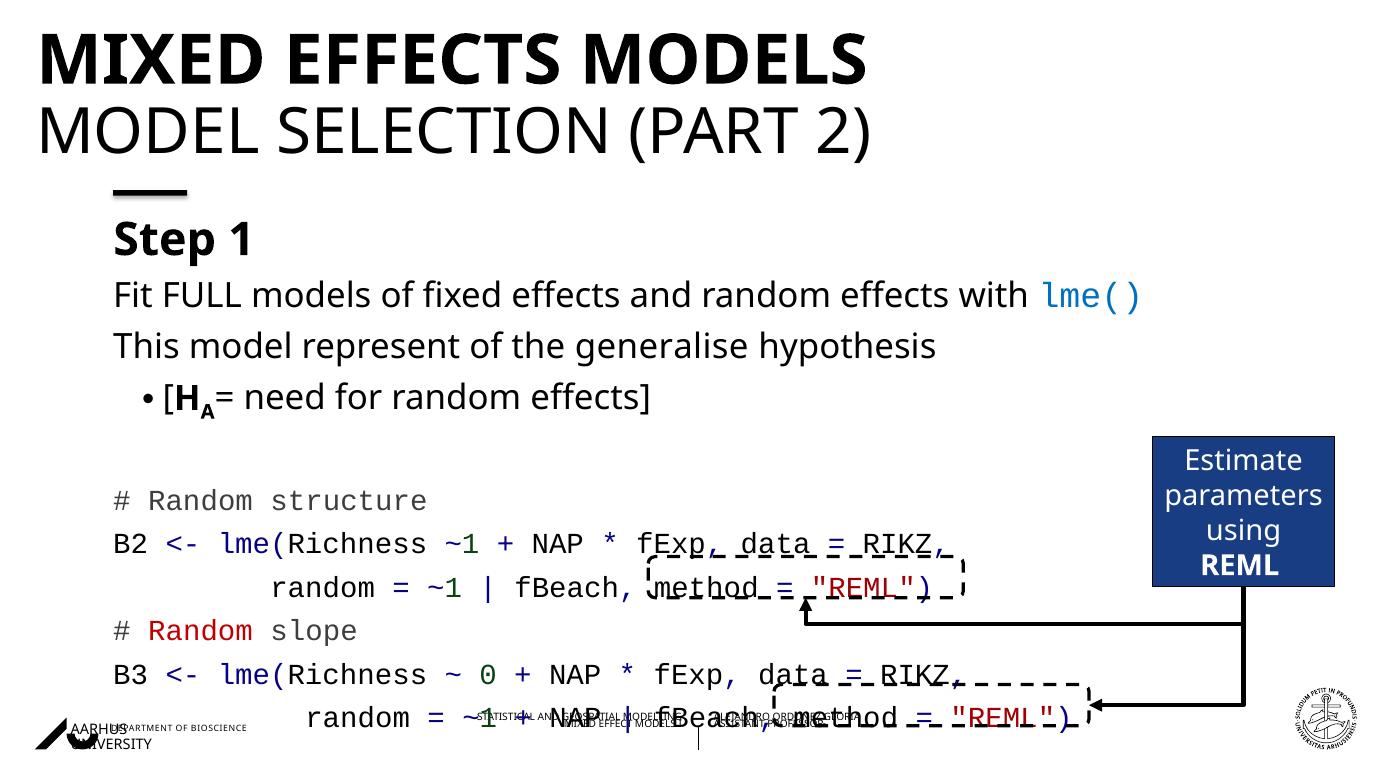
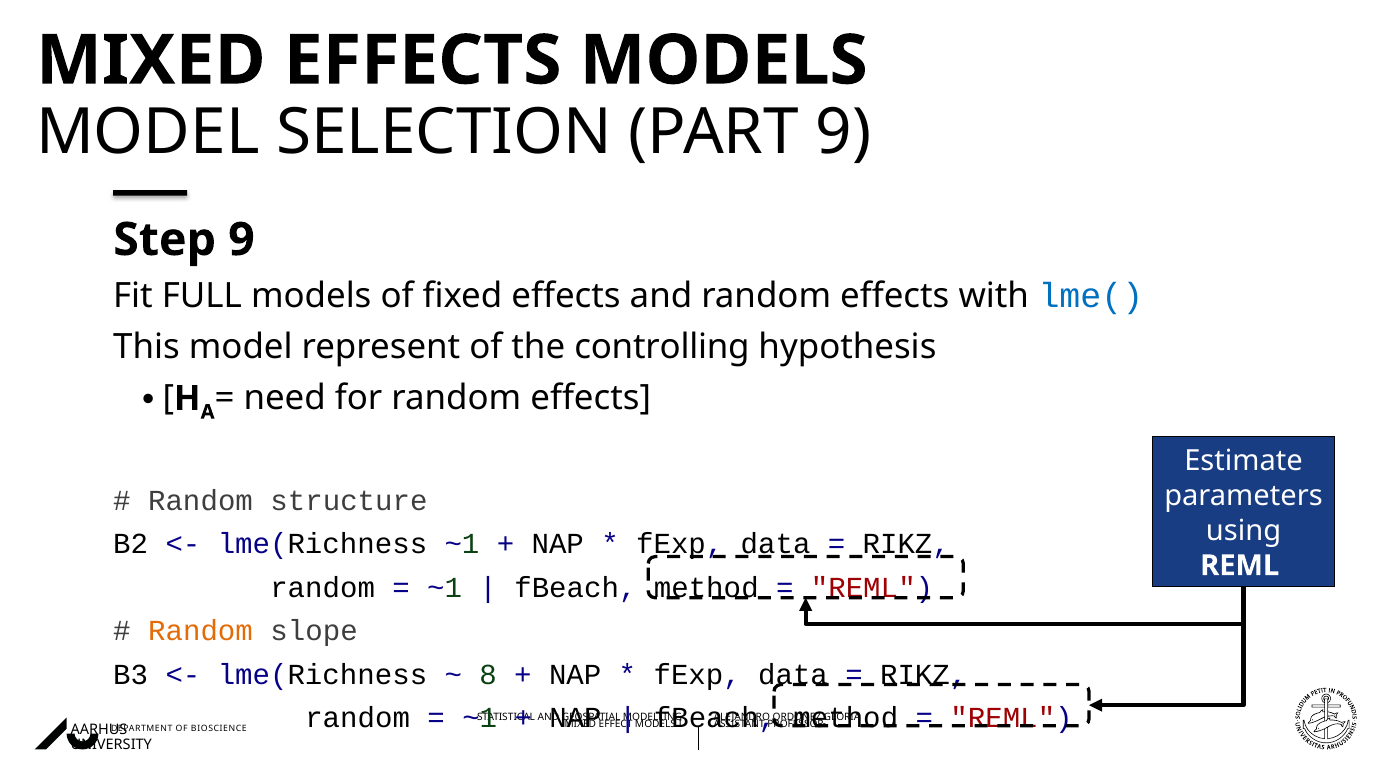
PART 2: 2 -> 9 (844, 132)
1: 1 -> 9 (241, 240)
generalise: generalise -> controlling (662, 347)
Random colour: red -> orange (200, 631)
0: 0 -> 8 (488, 675)
